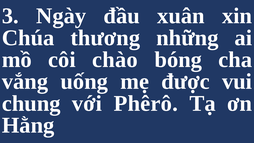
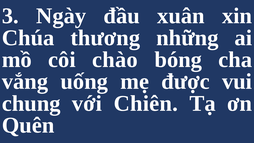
Phêrô: Phêrô -> Chiên (146, 103)
Hằng: Hằng -> Quên (28, 125)
